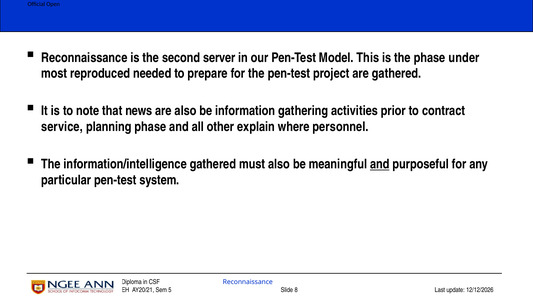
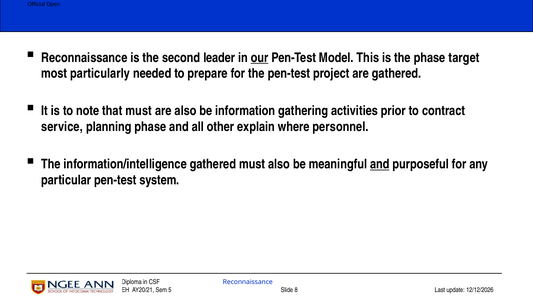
server: server -> leader (219, 58)
our underline: none -> present (260, 58)
under: under -> target (464, 58)
reproduced: reproduced -> particularly (100, 74)
that news: news -> must (139, 111)
